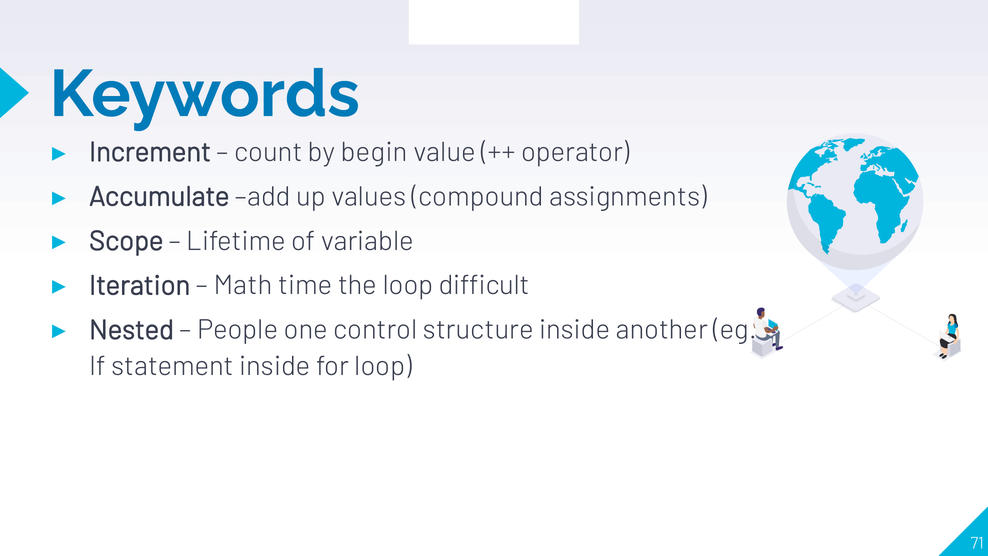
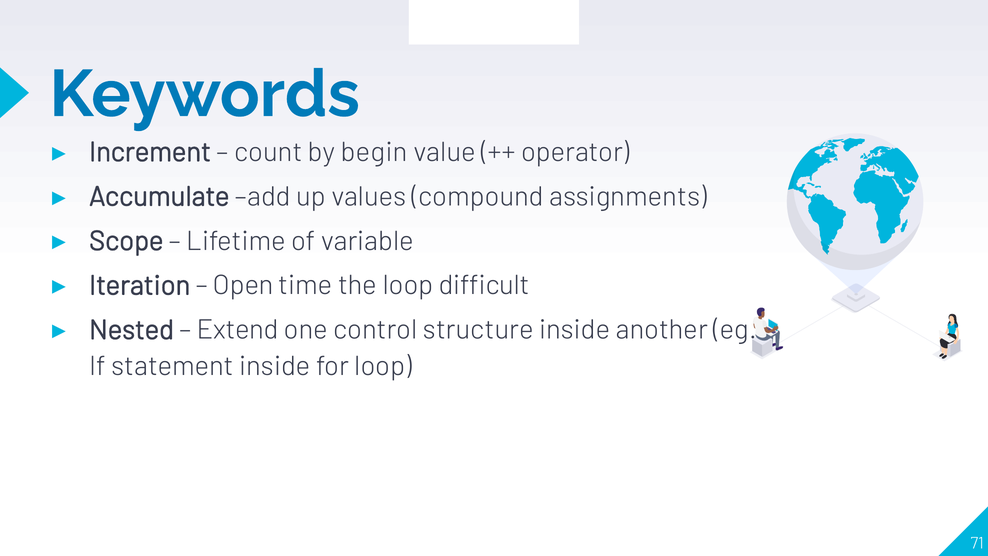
Math: Math -> Open (243, 285)
People: People -> Extend (238, 330)
